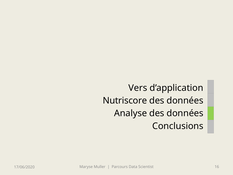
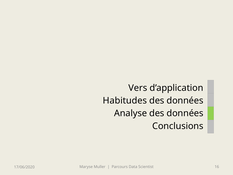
Nutriscore: Nutriscore -> Habitudes (125, 100)
